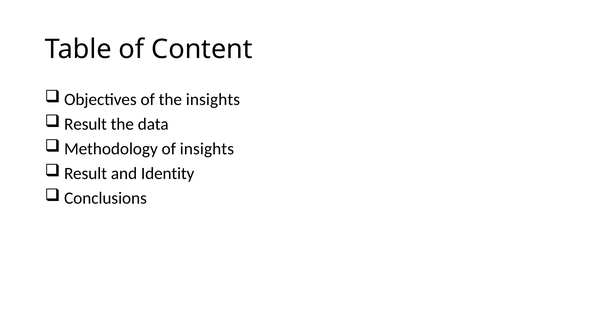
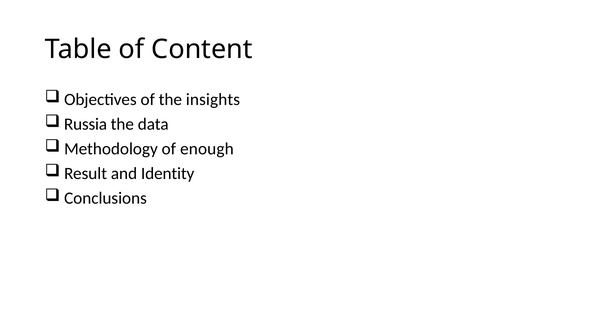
Result: Result -> Russia (86, 124)
of insights: insights -> enough (207, 149)
